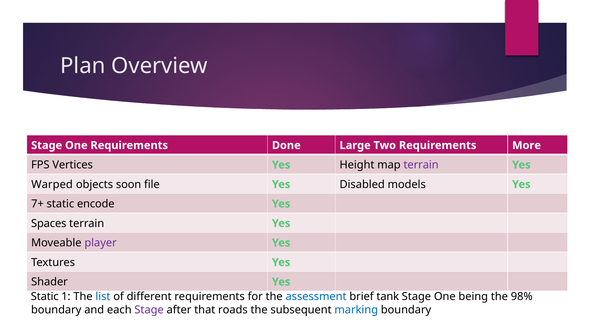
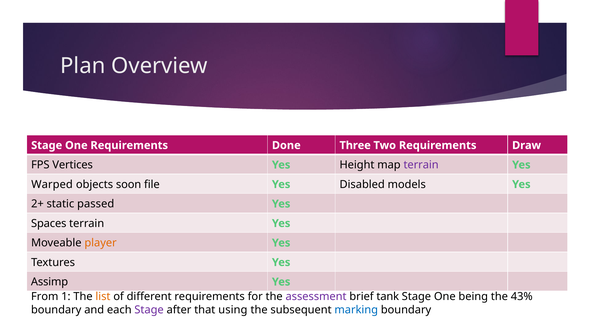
Large: Large -> Three (355, 145)
More: More -> Draw (527, 145)
7+: 7+ -> 2+ (37, 204)
encode: encode -> passed (96, 204)
player colour: purple -> orange (101, 243)
Shader: Shader -> Assimp (50, 282)
Static: Static -> From (45, 296)
list colour: blue -> orange (103, 296)
assessment colour: blue -> purple (316, 296)
98%: 98% -> 43% (522, 296)
roads: roads -> using (233, 310)
